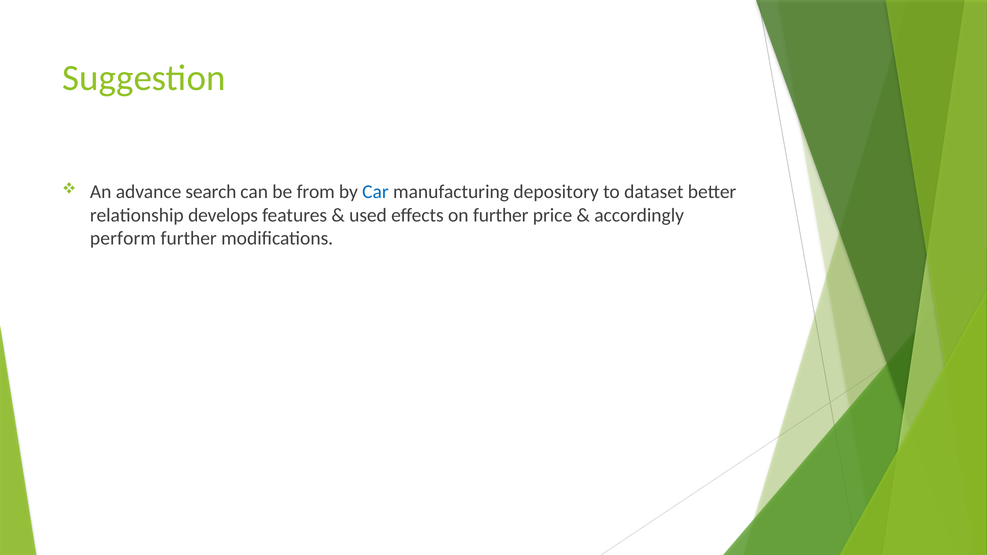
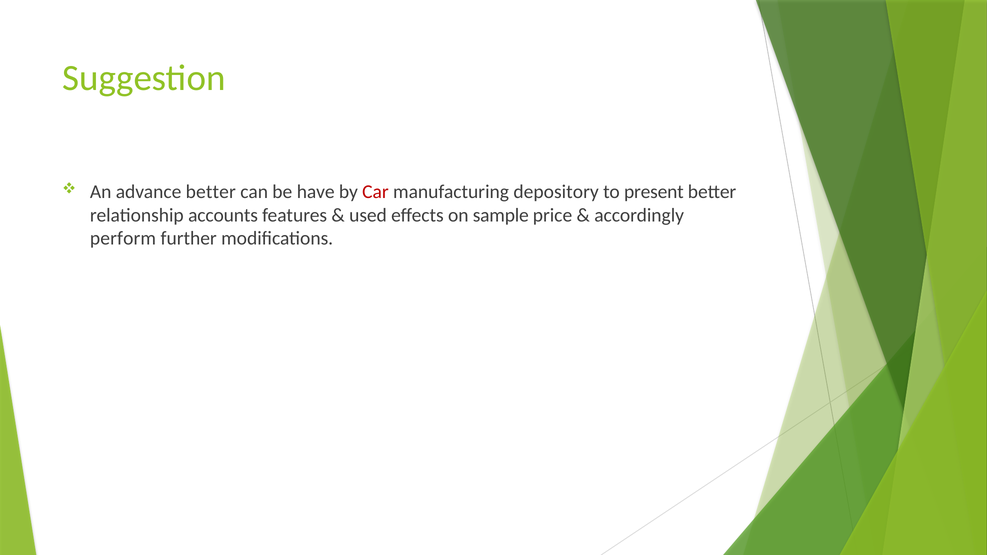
advance search: search -> better (211, 192)
from: from -> have (316, 192)
Car colour: blue -> red (375, 192)
dataset: dataset -> present (654, 192)
develops: develops -> accounts (223, 215)
on further: further -> sample (501, 215)
